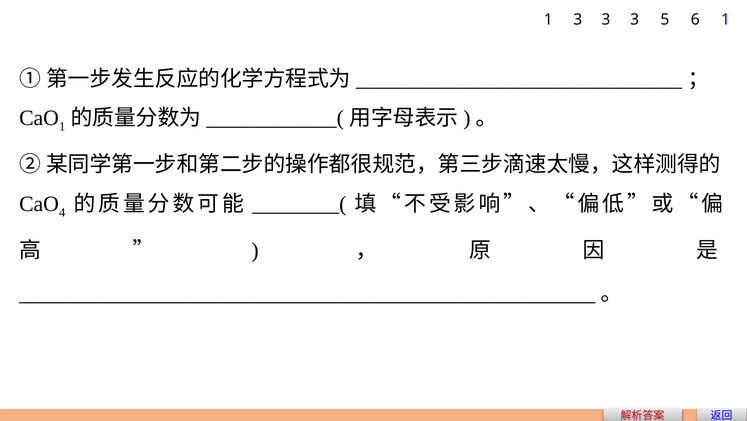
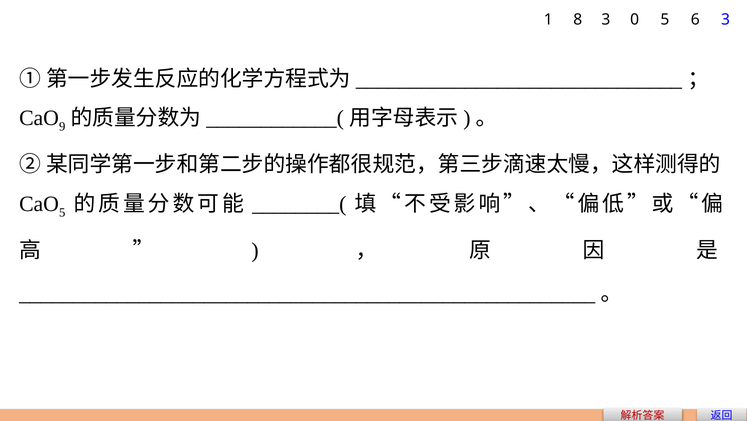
1 3: 3 -> 8 (578, 19)
3: 3 -> 0 (635, 19)
6 1: 1 -> 3 (725, 19)
1: 1 -> 9 (62, 127)
4: 4 -> 5 (62, 212)
